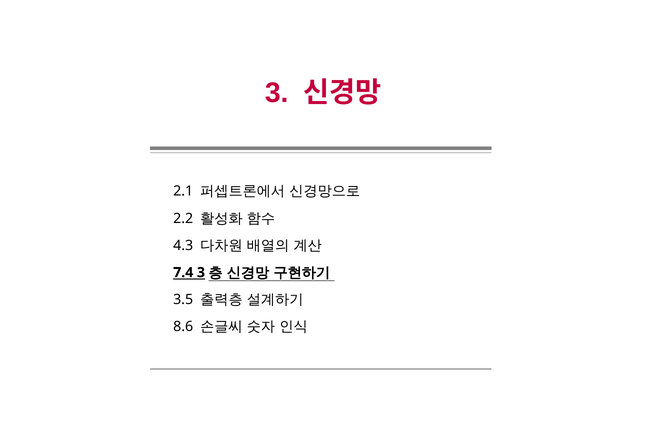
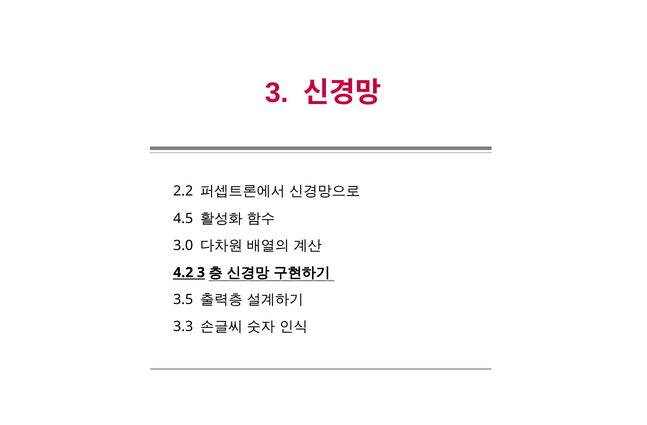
2.1: 2.1 -> 2.2 (183, 191)
2.2: 2.2 -> 4.5 (183, 218)
4.3: 4.3 -> 3.0 (183, 245)
7.4: 7.4 -> 4.2 (183, 273)
8.6: 8.6 -> 3.3 (183, 327)
